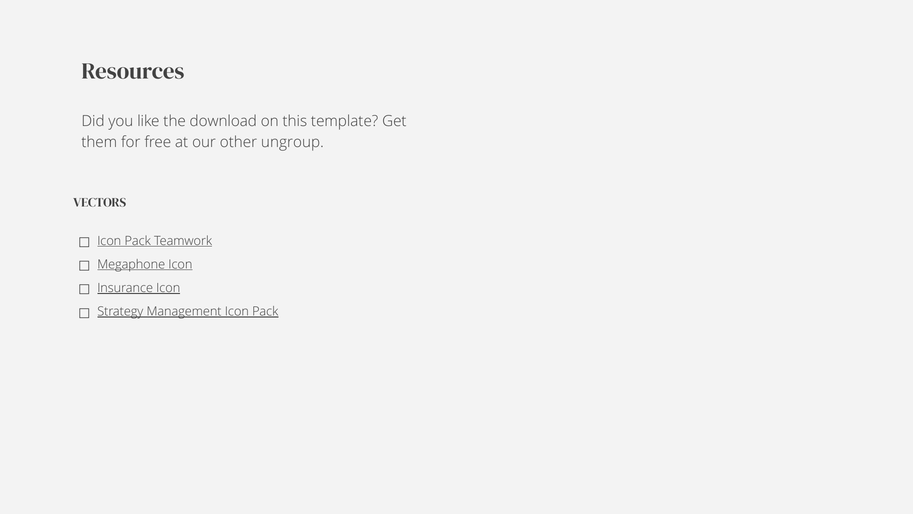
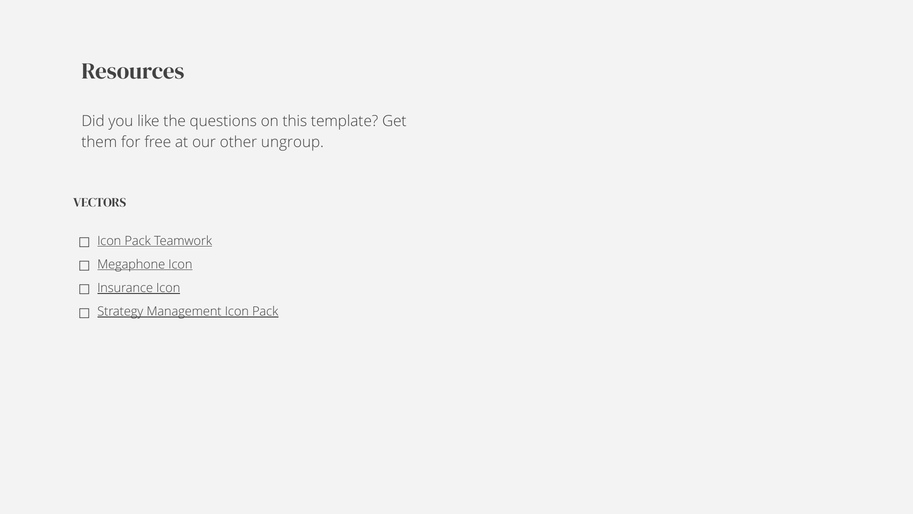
download: download -> questions (223, 121)
